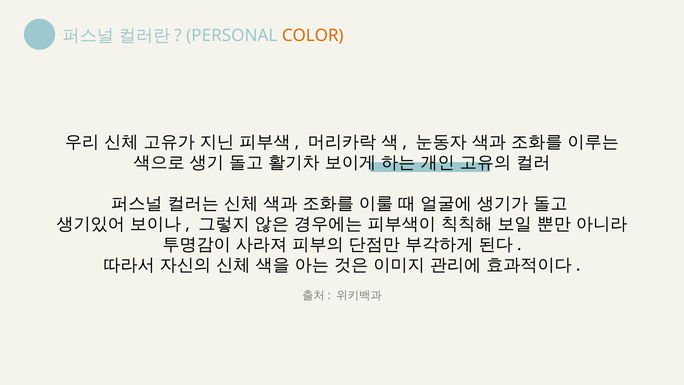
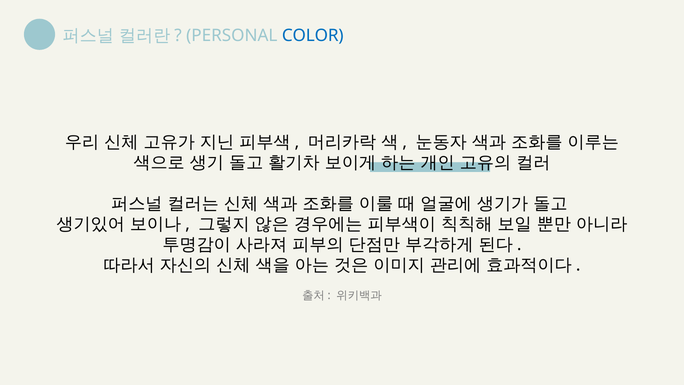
COLOR colour: orange -> blue (313, 35)
